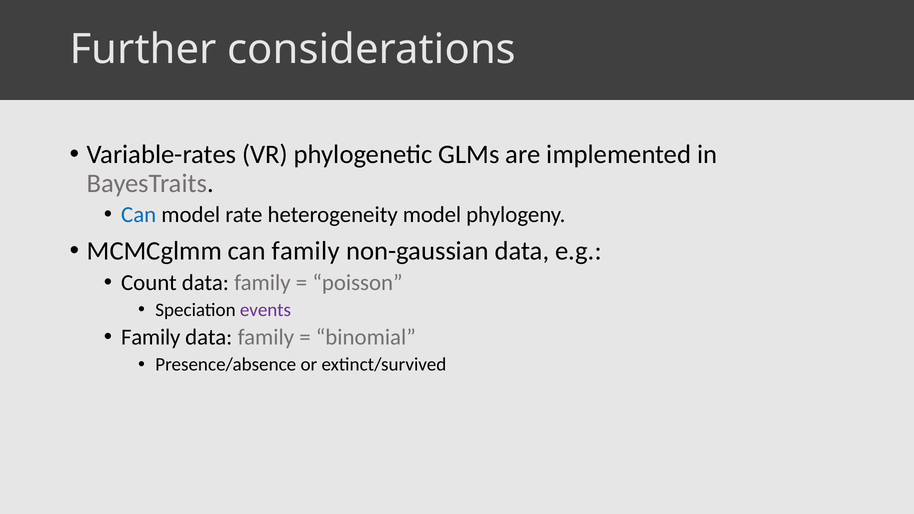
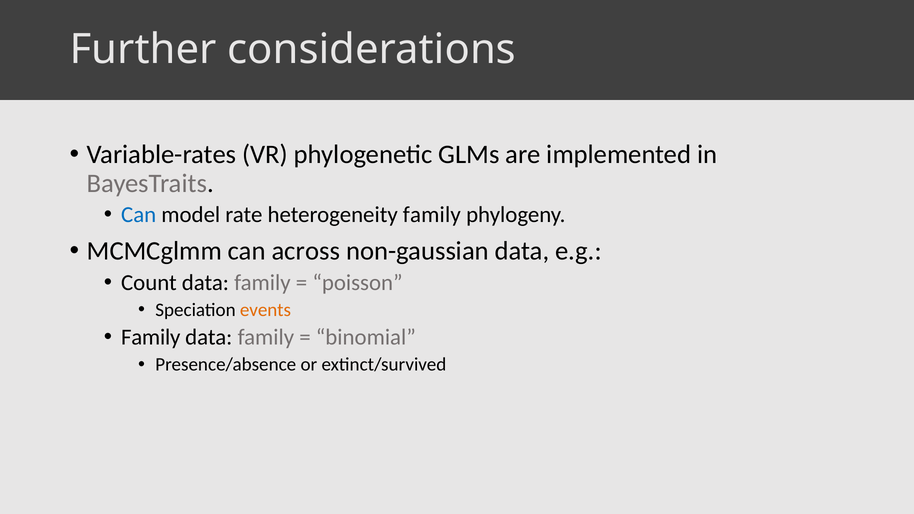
heterogeneity model: model -> family (432, 215)
can family: family -> across (306, 251)
events colour: purple -> orange (265, 310)
